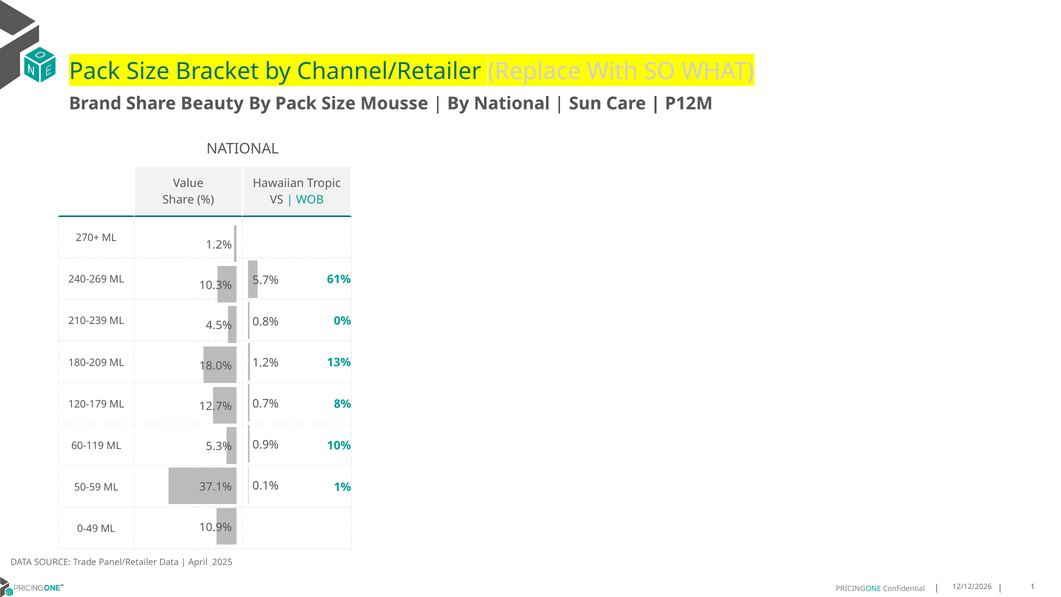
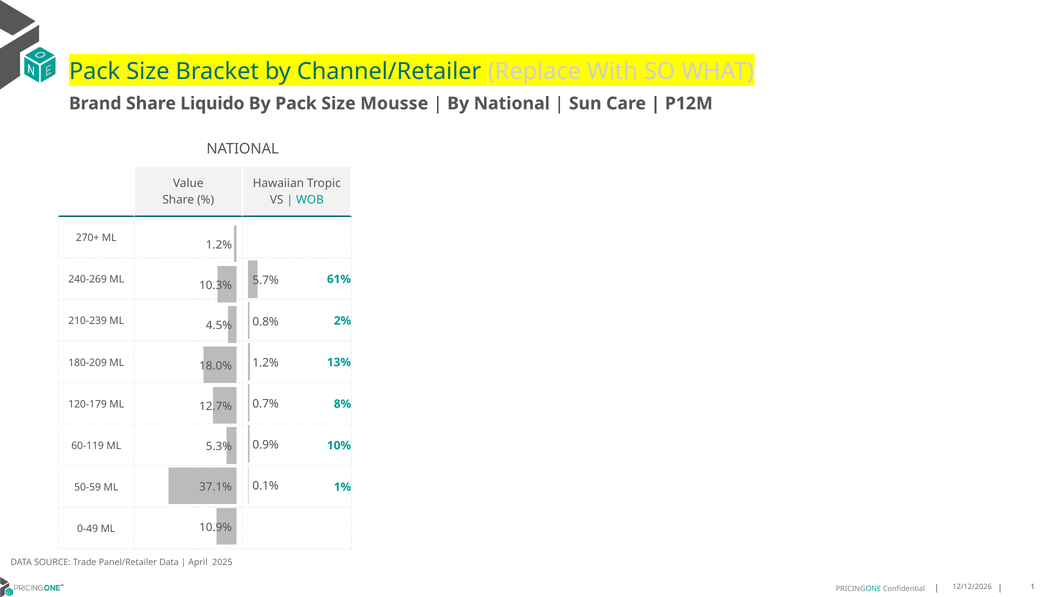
Beauty: Beauty -> Liquido (212, 103)
0%: 0% -> 2% (343, 321)
